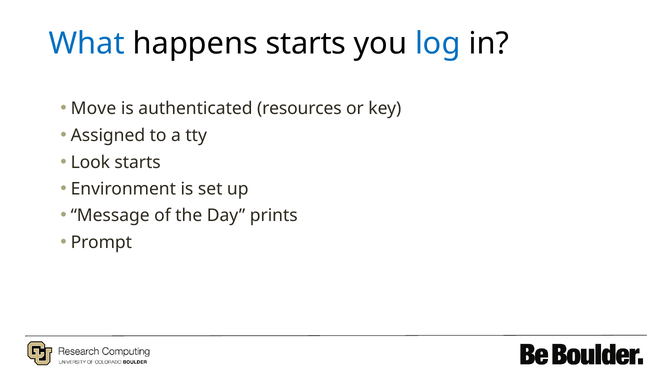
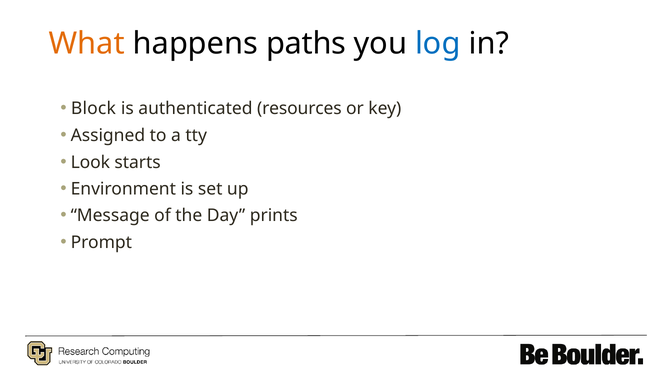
What colour: blue -> orange (87, 43)
happens starts: starts -> paths (306, 43)
Move: Move -> Block (93, 109)
